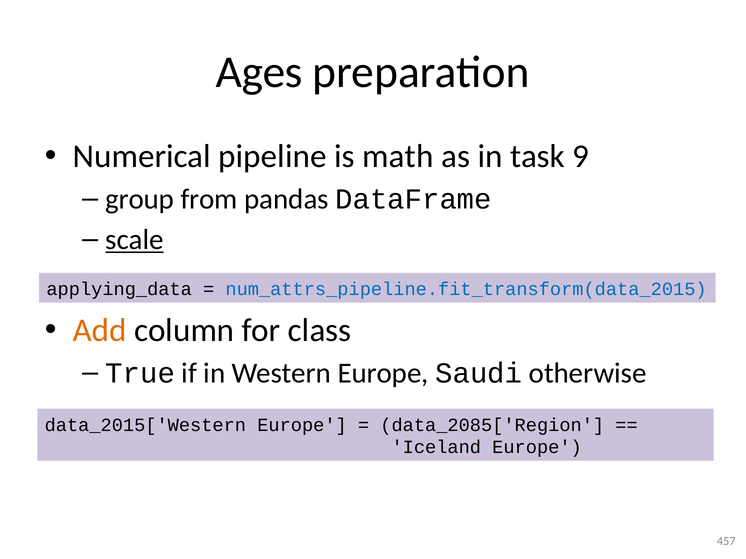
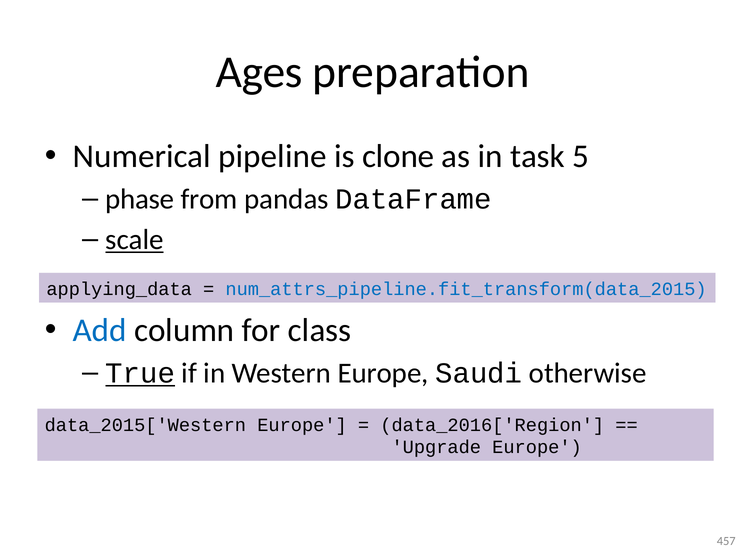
math: math -> clone (398, 156)
9: 9 -> 5 (581, 156)
group: group -> phase (140, 199)
Add colour: orange -> blue (100, 331)
True underline: none -> present (140, 373)
data_2085['Region: data_2085['Region -> data_2016['Region (492, 425)
Iceland: Iceland -> Upgrade (436, 448)
